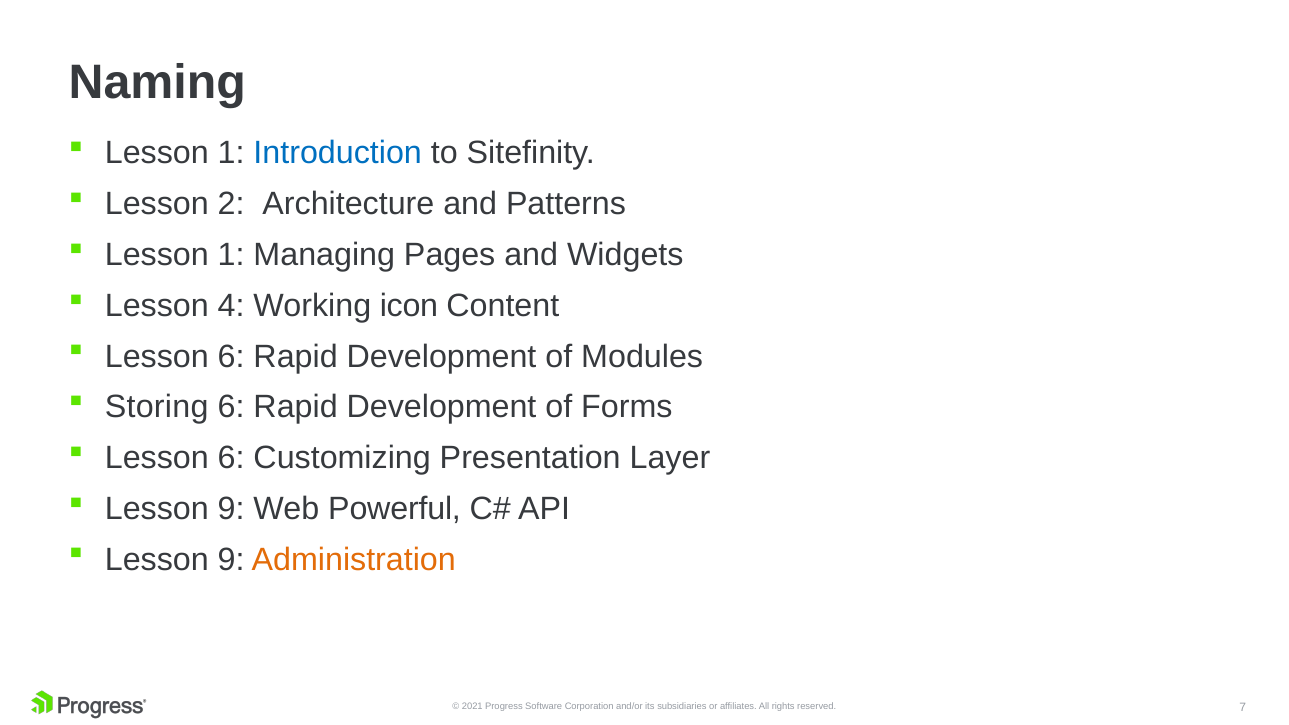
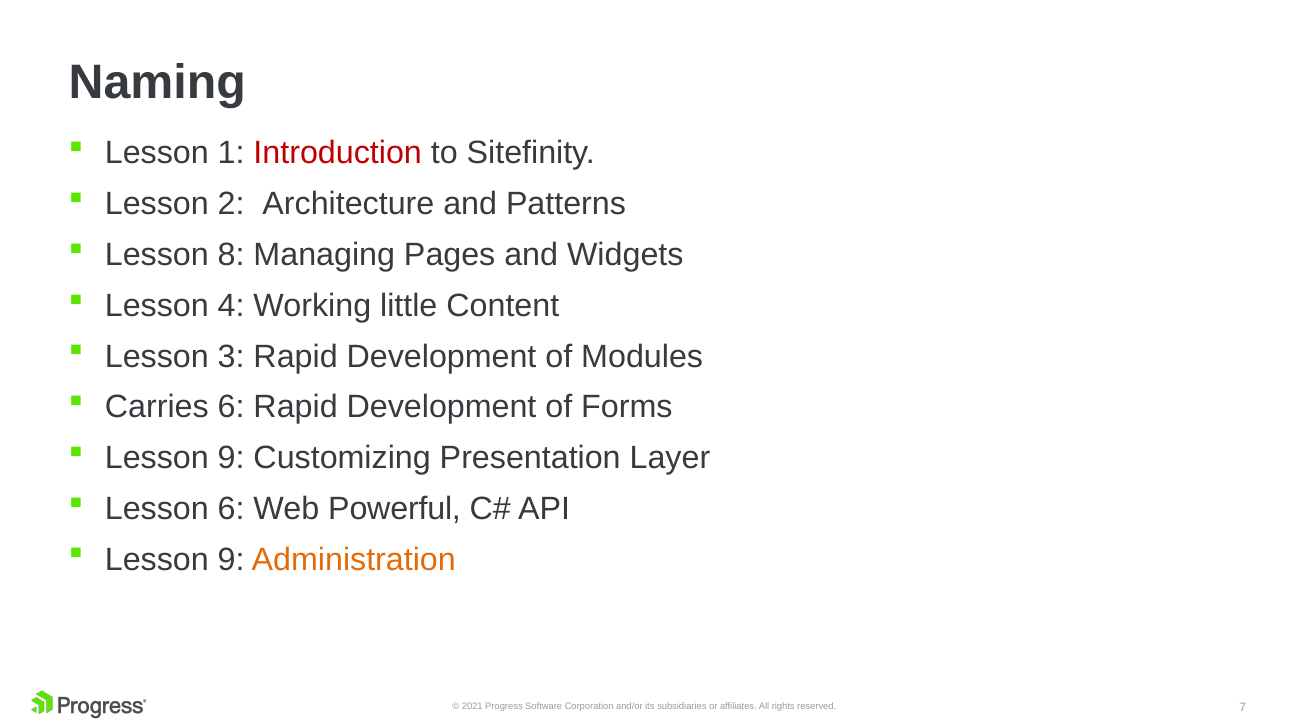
Introduction colour: blue -> red (338, 153)
1: 1 -> 8 (231, 255)
icon: icon -> little (409, 306)
6: 6 -> 3 (231, 357)
Storing: Storing -> Carries (157, 407)
6: 6 -> 9 (231, 458)
9: 9 -> 6 (231, 509)
